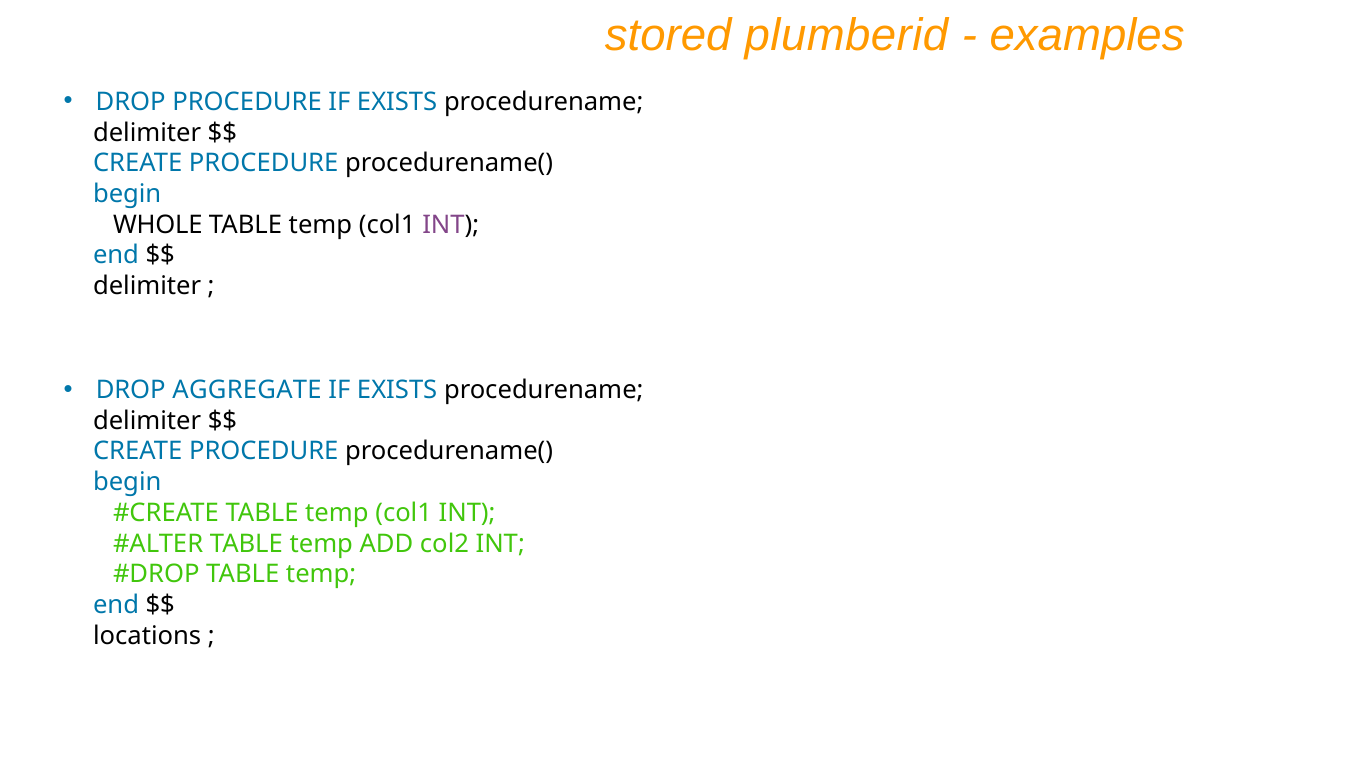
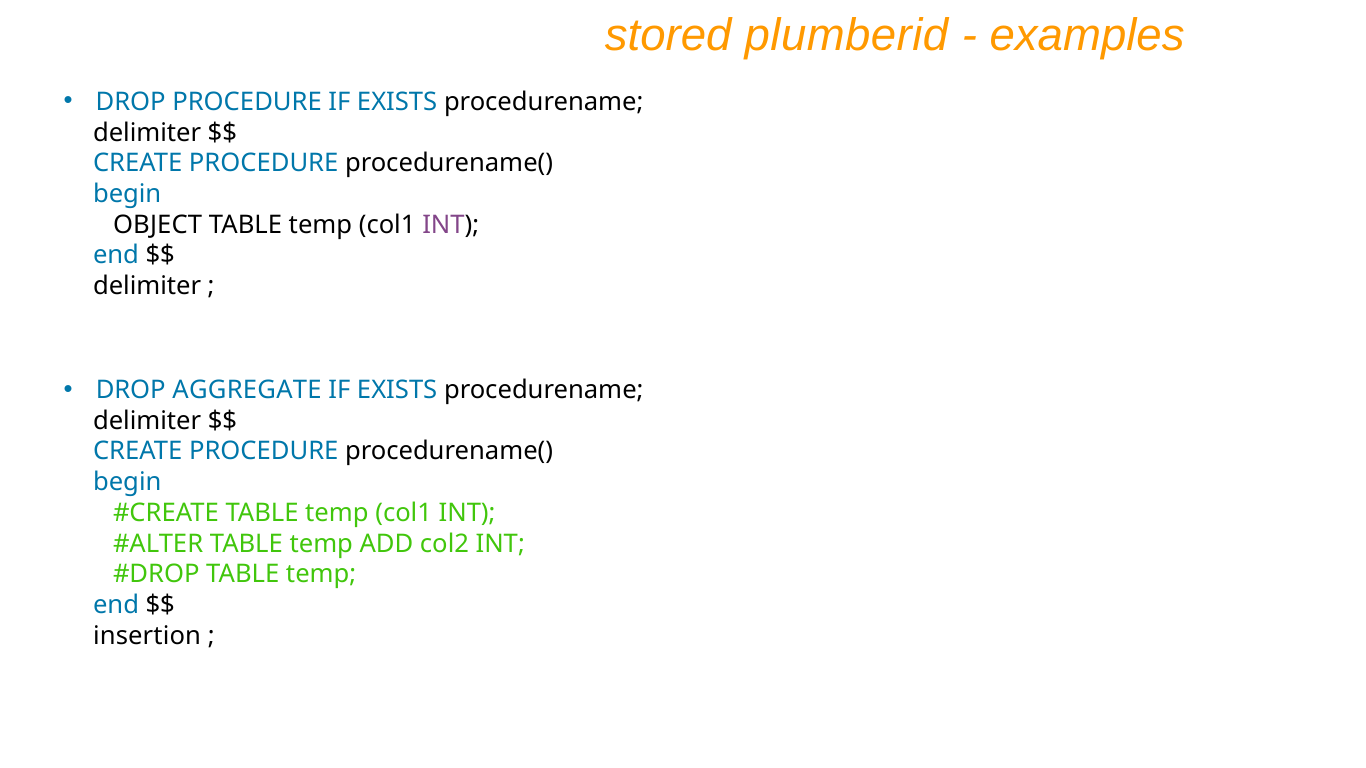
WHOLE: WHOLE -> OBJECT (158, 225)
locations: locations -> insertion (147, 636)
